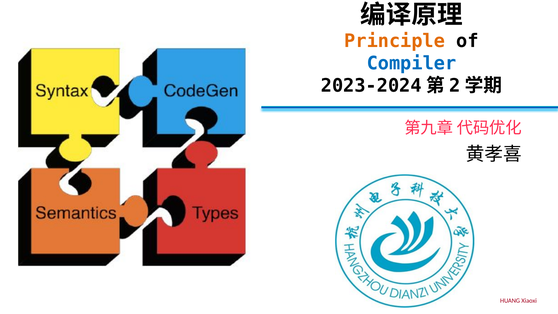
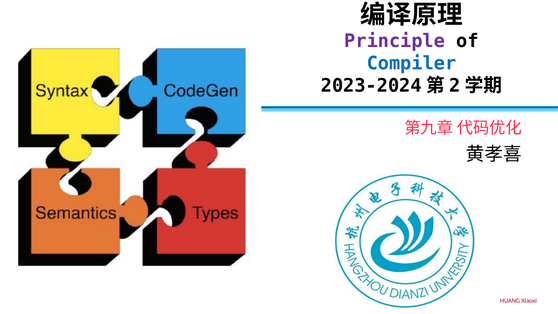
Principle colour: orange -> purple (395, 41)
